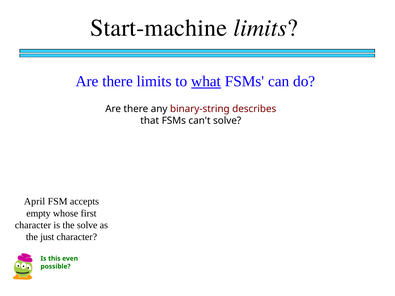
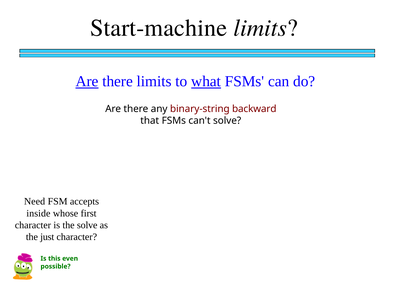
Are underline: none -> present (87, 81)
describes: describes -> backward (254, 109)
April: April -> Need (35, 202)
empty: empty -> inside (38, 213)
